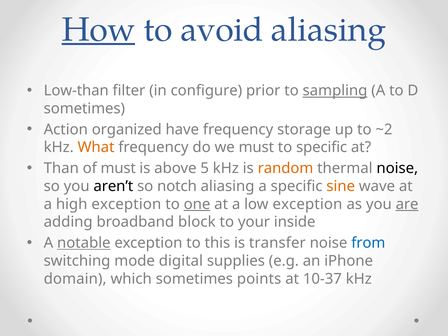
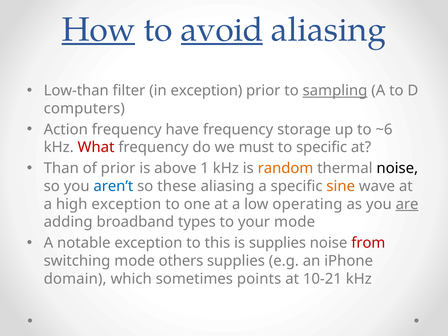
avoid underline: none -> present (222, 30)
in configure: configure -> exception (206, 91)
sometimes: sometimes -> computers (84, 109)
Action organized: organized -> frequency (127, 129)
~2: ~2 -> ~6 (384, 129)
What colour: orange -> red (96, 147)
of must: must -> prior (118, 168)
5: 5 -> 1 (205, 168)
aren’t colour: black -> blue (113, 186)
notch: notch -> these (177, 186)
one underline: present -> none (197, 204)
low exception: exception -> operating (307, 204)
block: block -> types (197, 222)
your inside: inside -> mode (295, 222)
notable underline: present -> none (84, 243)
is transfer: transfer -> supplies (277, 243)
from colour: blue -> red (368, 243)
digital: digital -> others (181, 261)
10-37: 10-37 -> 10-21 (322, 279)
